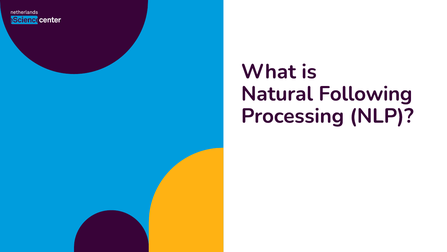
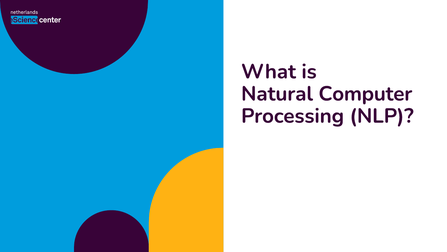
Following: Following -> Computer (365, 94)
